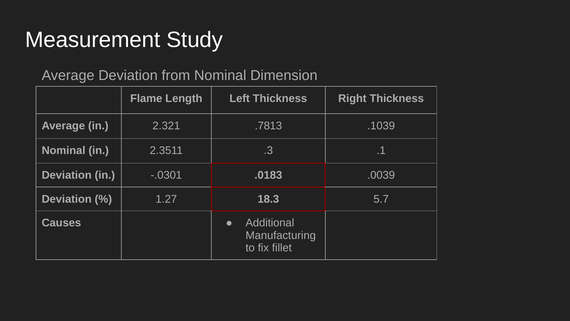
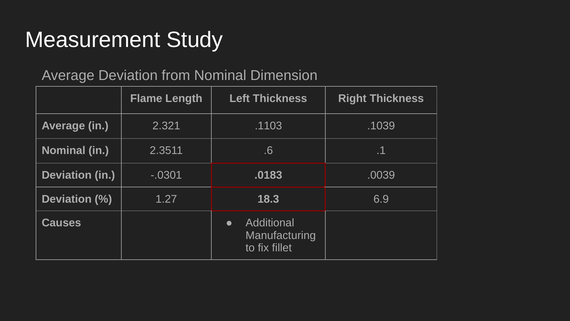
.7813: .7813 -> .1103 (268, 126)
.3: .3 -> .6 (268, 150)
5.7: 5.7 -> 6.9 (381, 199)
